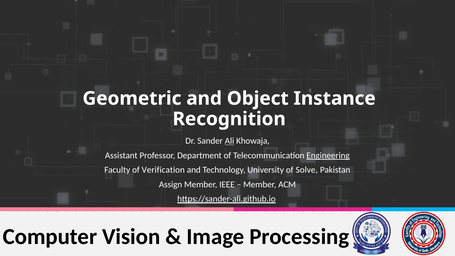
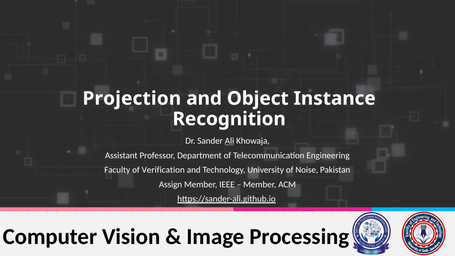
Geometric: Geometric -> Projection (132, 98)
Engineering underline: present -> none (328, 155)
Solve: Solve -> Noise (307, 170)
